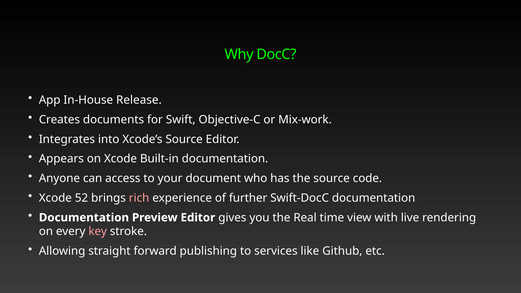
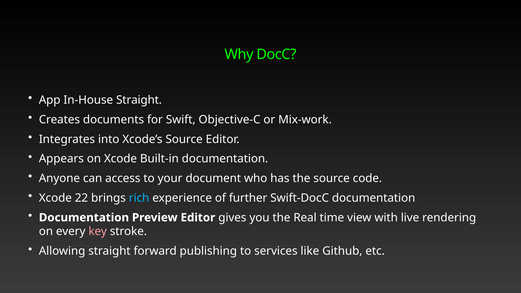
In-House Release: Release -> Straight (139, 100)
52: 52 -> 22 (81, 198)
rich colour: pink -> light blue (139, 198)
